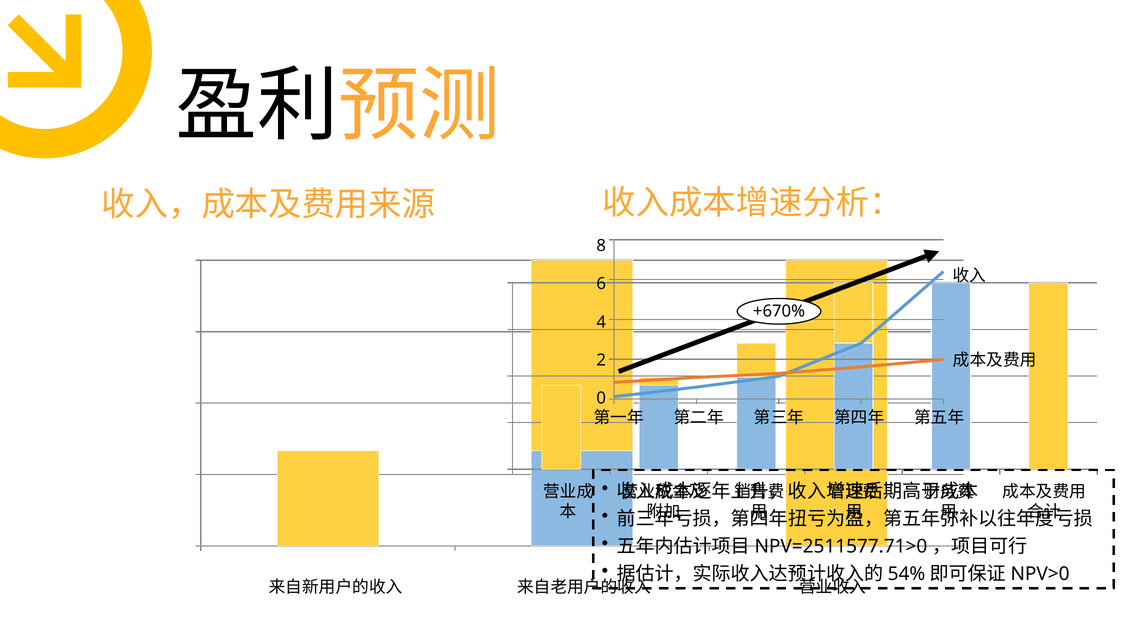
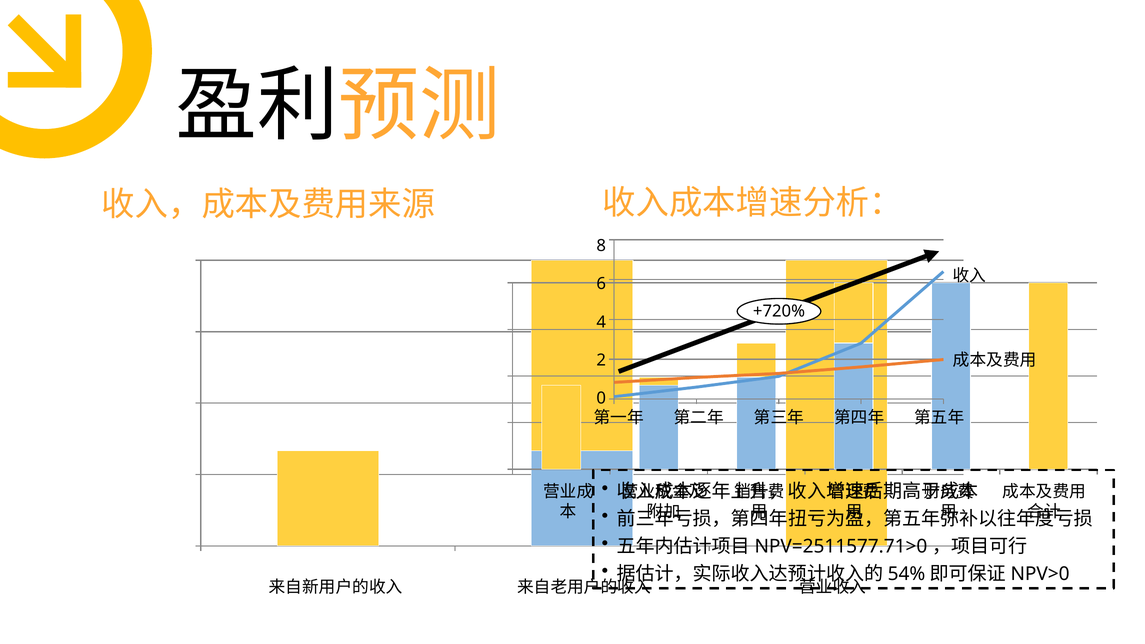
+670%: +670% -> +720% (779, 311)
